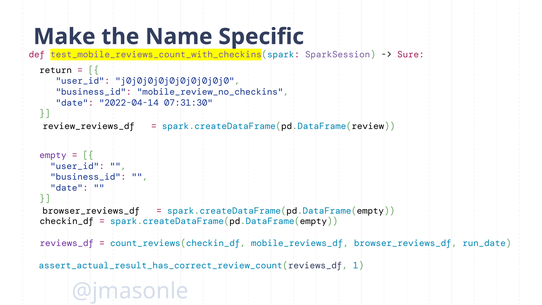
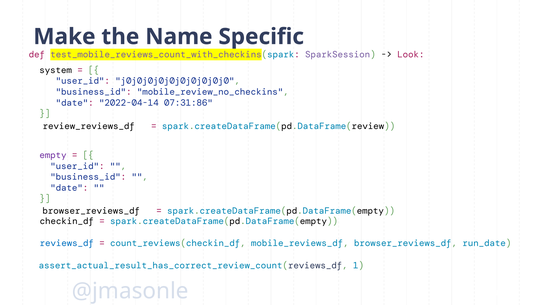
Sure: Sure -> Look (411, 55)
return: return -> system (56, 70)
07:31:30: 07:31:30 -> 07:31:86 (188, 103)
reviews_df colour: purple -> blue (67, 243)
